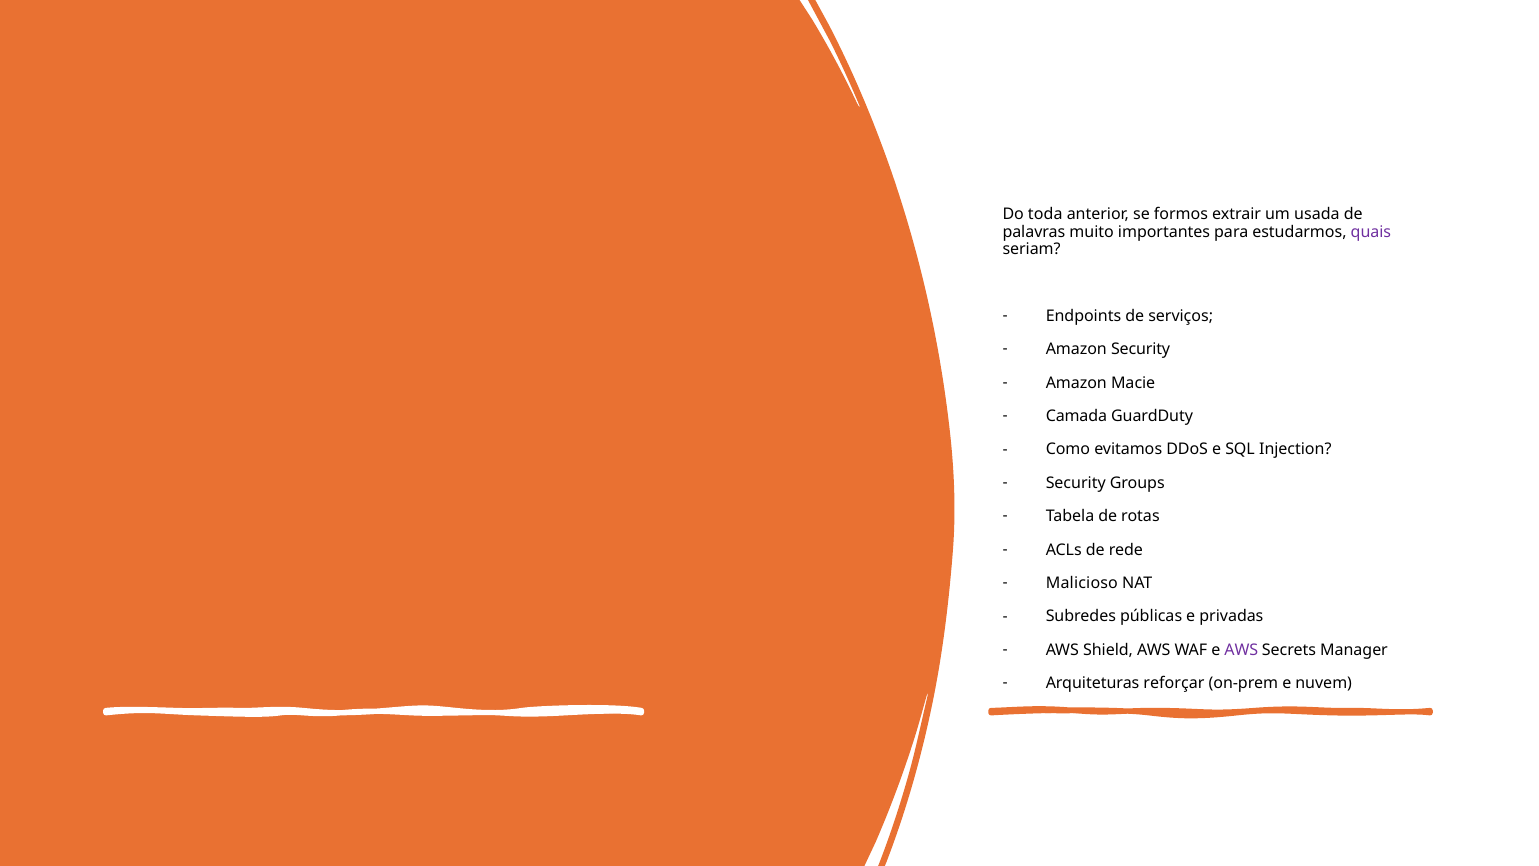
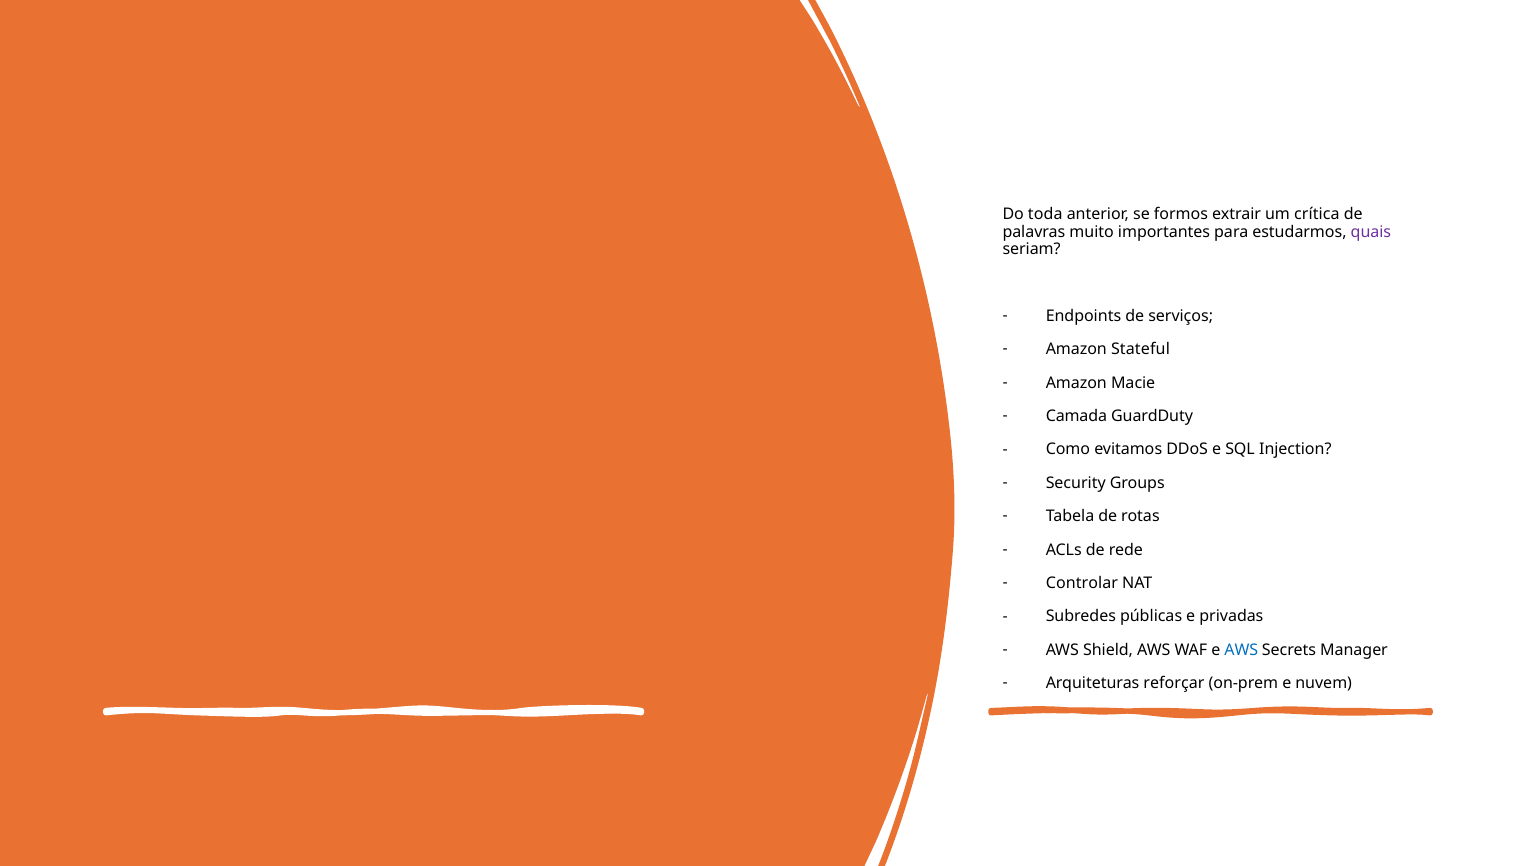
usada: usada -> crítica (1317, 214)
Amazon Security: Security -> Stateful (1140, 349)
Malicioso: Malicioso -> Controlar (1082, 583)
AWS colour: purple -> blue (1241, 650)
